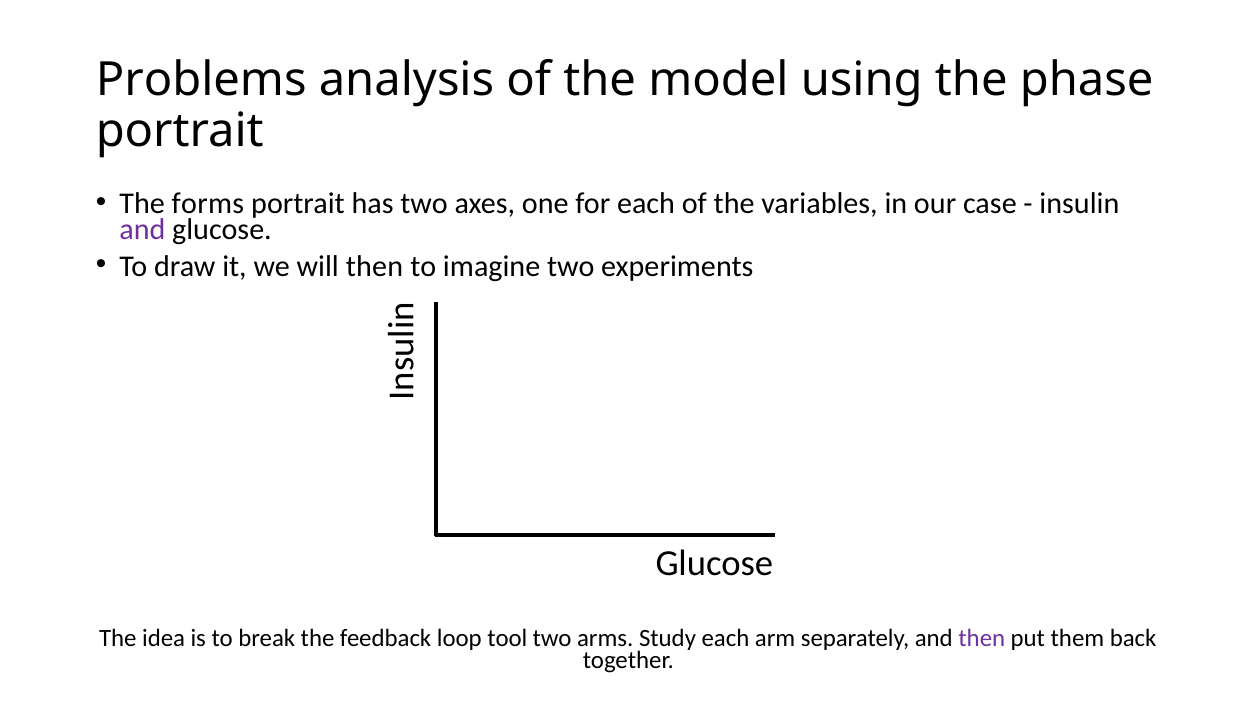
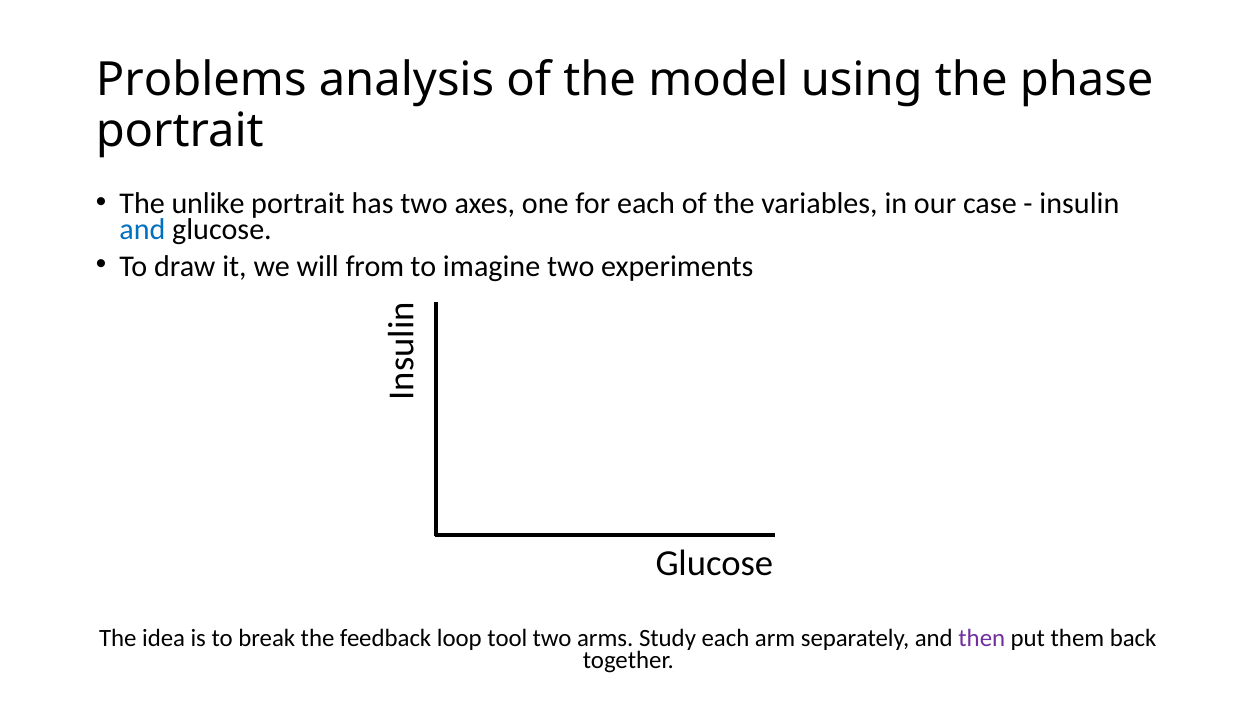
forms: forms -> unlike (208, 204)
and colour: purple -> blue (142, 230)
will then: then -> from (375, 266)
